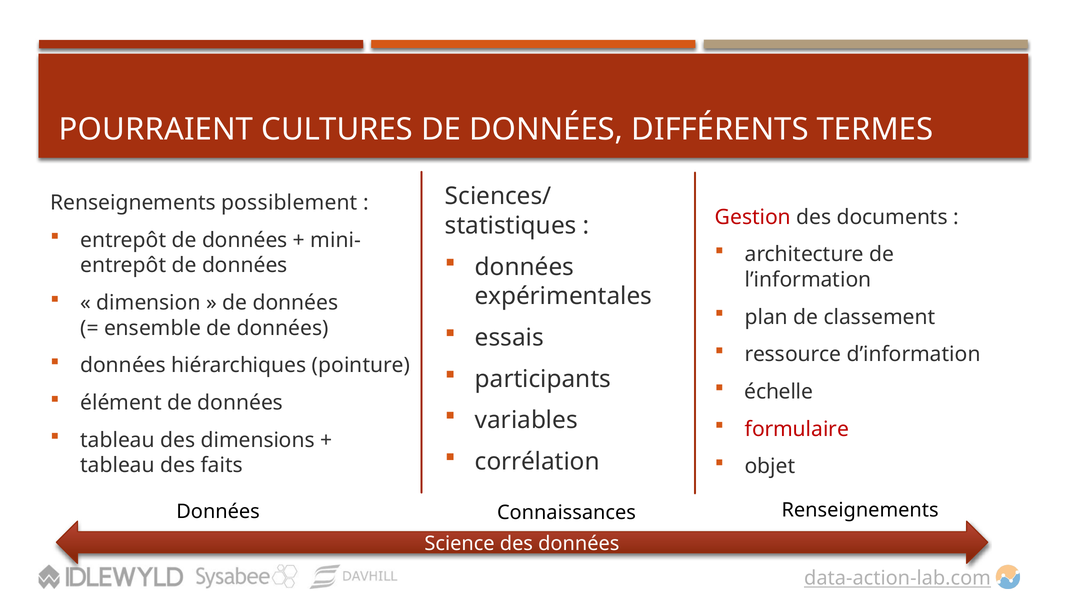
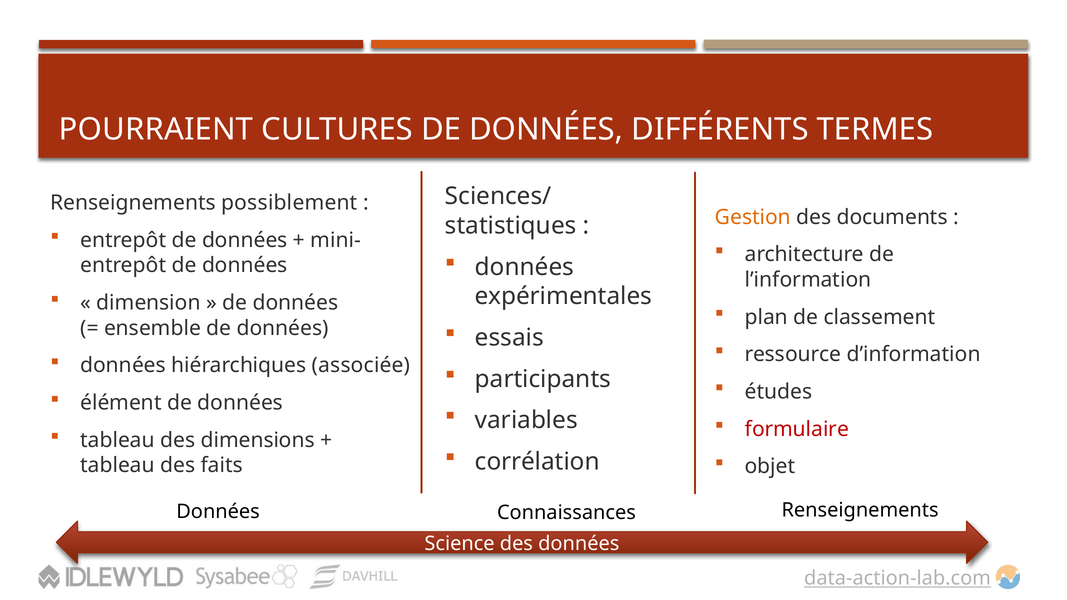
Gestion colour: red -> orange (753, 217)
pointure: pointure -> associée (361, 366)
échelle: échelle -> études (779, 392)
